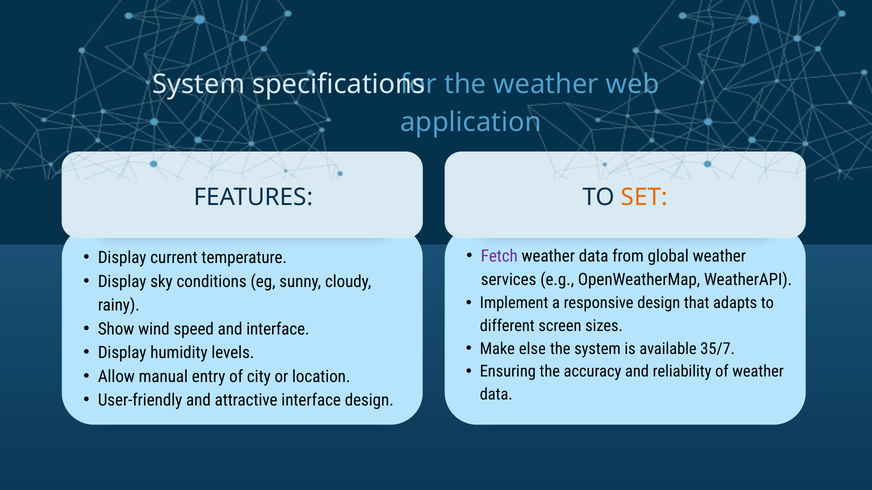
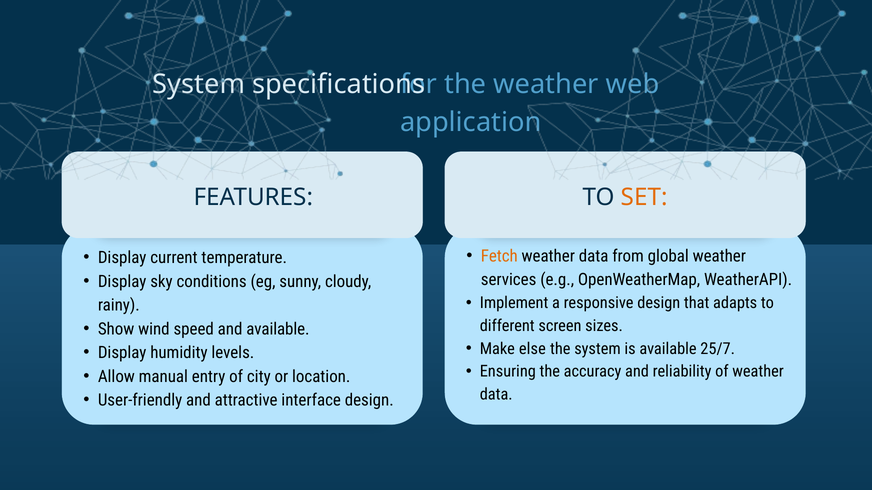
Fetch colour: purple -> orange (499, 256)
and interface: interface -> available (278, 329)
35/7: 35/7 -> 25/7 (718, 349)
